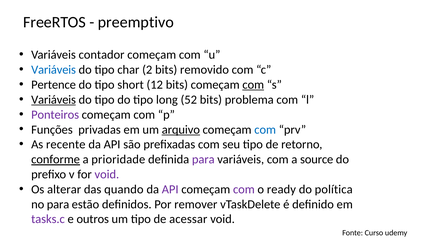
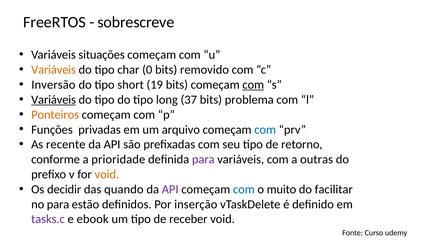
preemptivo: preemptivo -> sobrescreve (136, 22)
contador: contador -> situações (102, 55)
Variáveis colour: blue -> orange (54, 70)
2: 2 -> 0 (147, 70)
Pertence: Pertence -> Inversão (53, 85)
12: 12 -> 19 (155, 85)
52: 52 -> 37 (189, 100)
Ponteiros colour: purple -> orange (55, 115)
arquivo underline: present -> none (181, 130)
conforme underline: present -> none (56, 160)
source: source -> outras (317, 160)
void colour: purple -> orange (107, 175)
alterar: alterar -> decidir (64, 189)
com colour: purple -> blue (244, 189)
ready: ready -> muito (282, 189)
política: política -> facilitar (334, 189)
remover: remover -> inserção (196, 204)
outros: outros -> ebook (93, 219)
acessar: acessar -> receber (188, 219)
